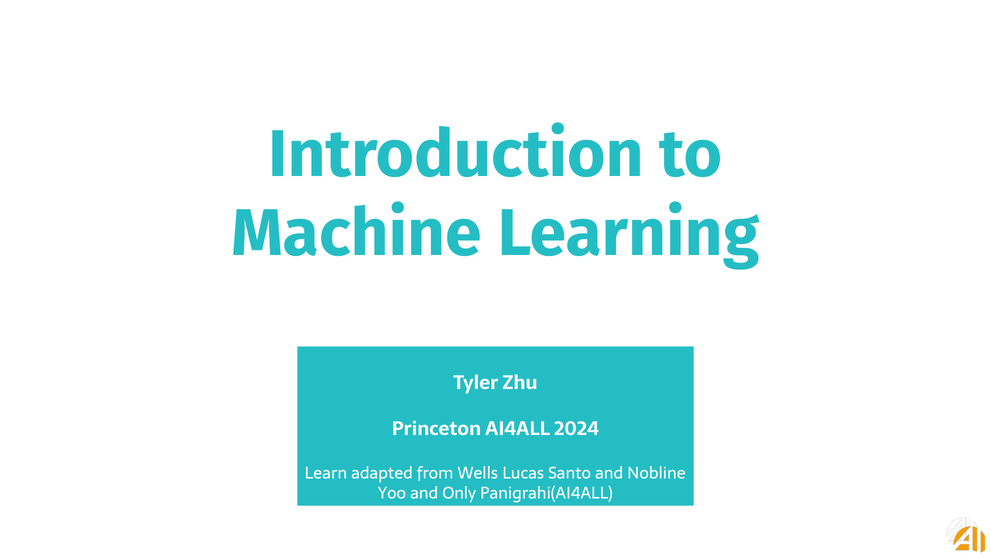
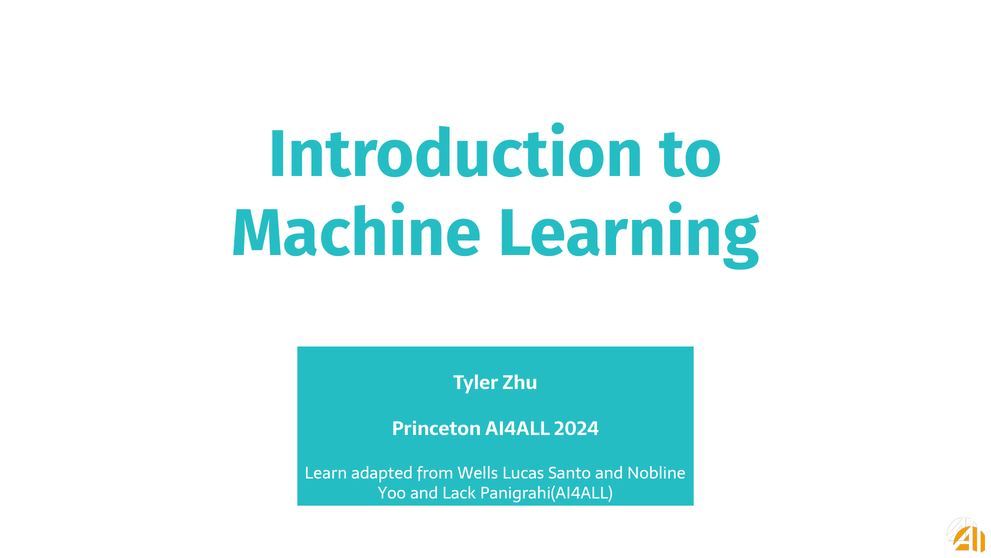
Only: Only -> Lack (459, 493)
